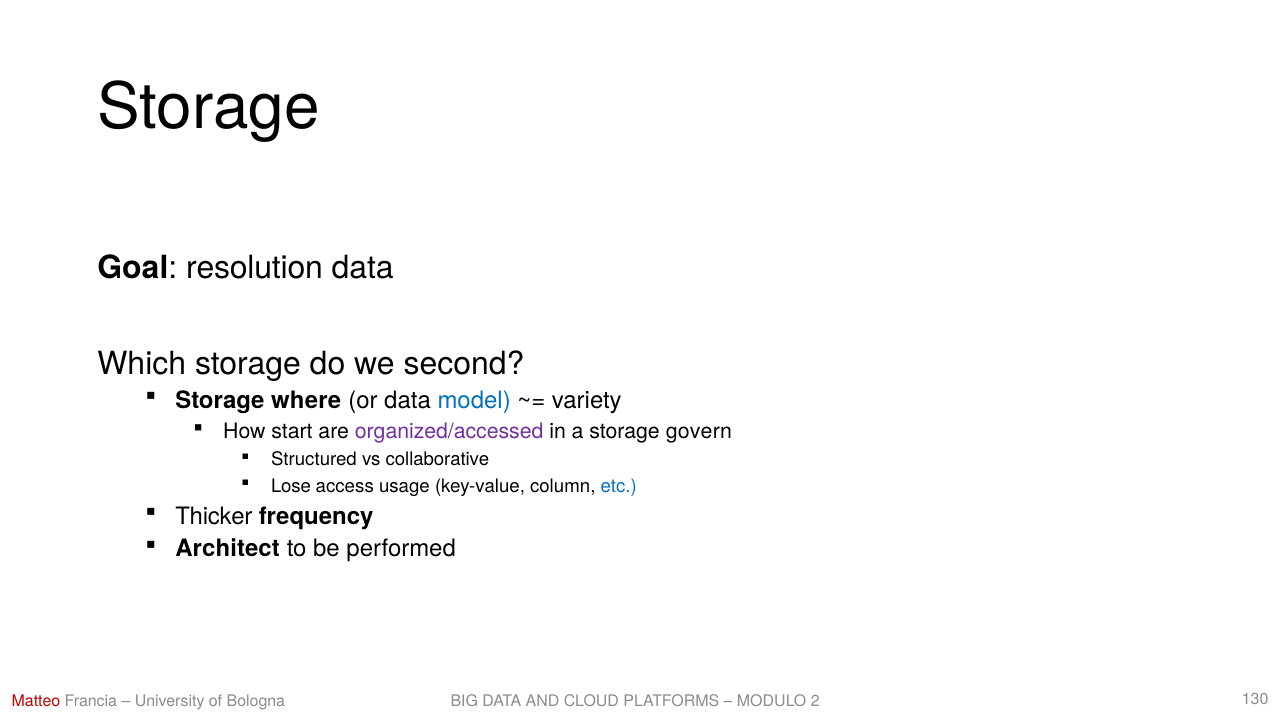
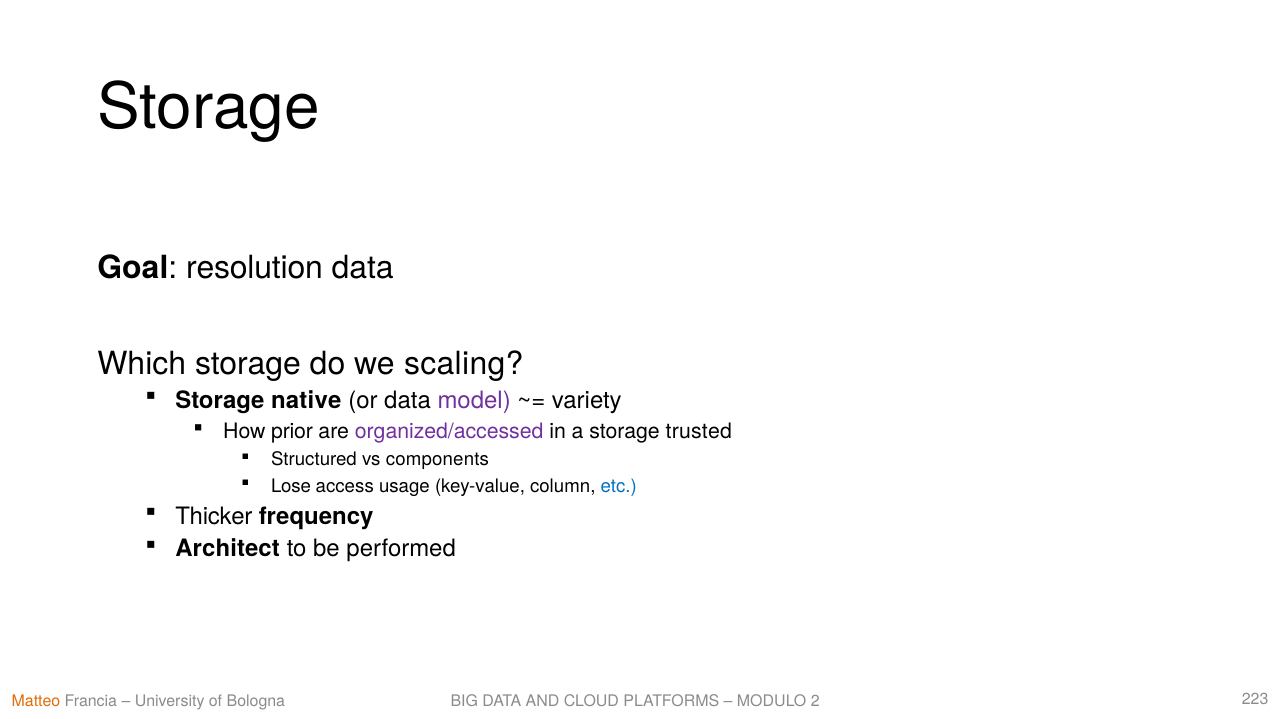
second: second -> scaling (464, 364)
where: where -> native (306, 400)
model colour: blue -> purple (474, 400)
start: start -> prior (292, 431)
govern: govern -> trusted (699, 431)
collaborative: collaborative -> components (437, 460)
Matteo colour: red -> orange (36, 701)
130: 130 -> 223 (1255, 699)
